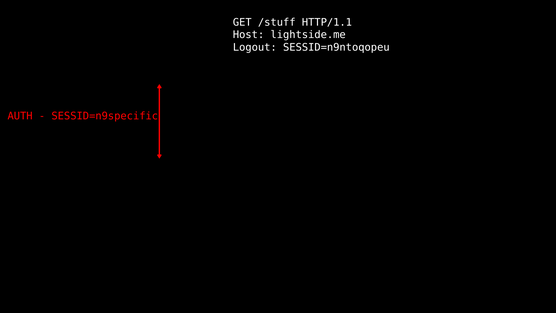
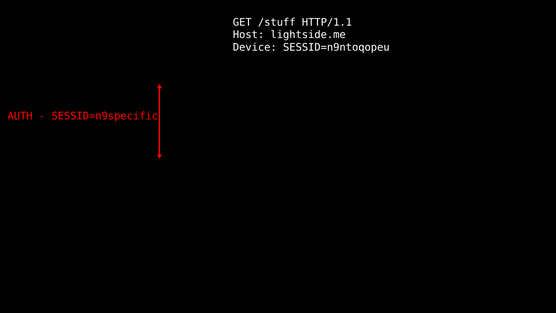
Logout: Logout -> Device (255, 47)
